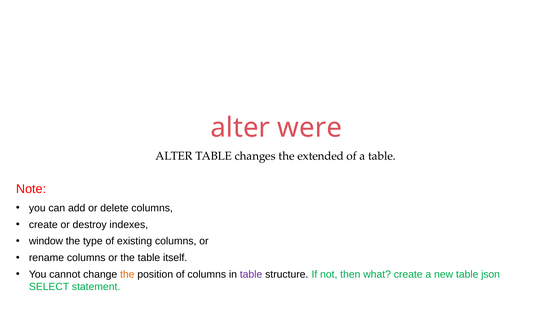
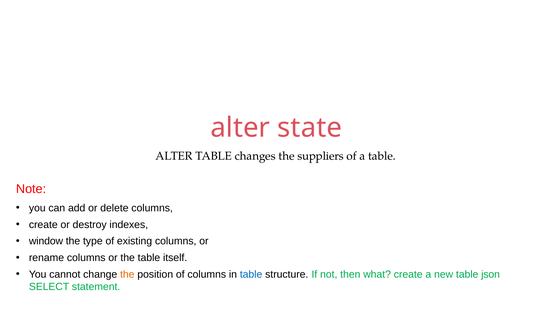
were: were -> state (310, 128)
extended: extended -> suppliers (321, 156)
table colour: purple -> blue (251, 274)
